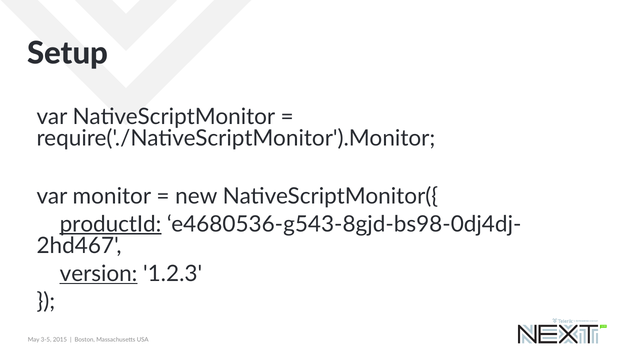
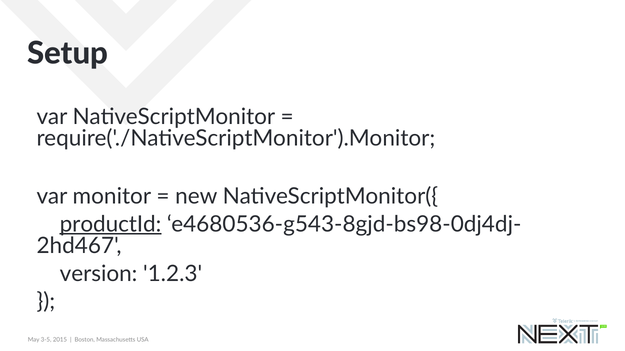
version underline: present -> none (99, 274)
